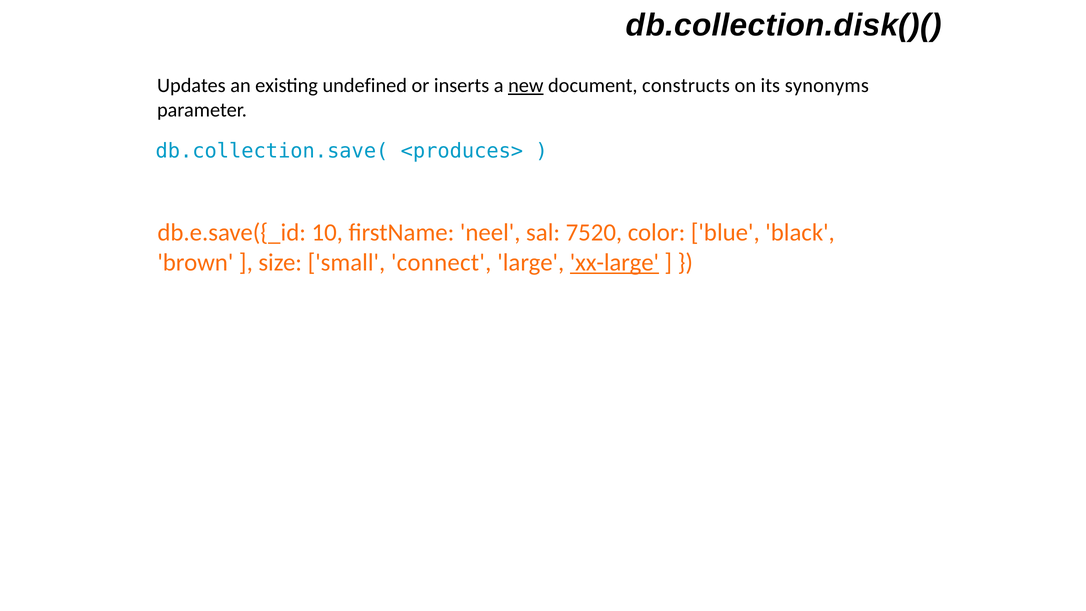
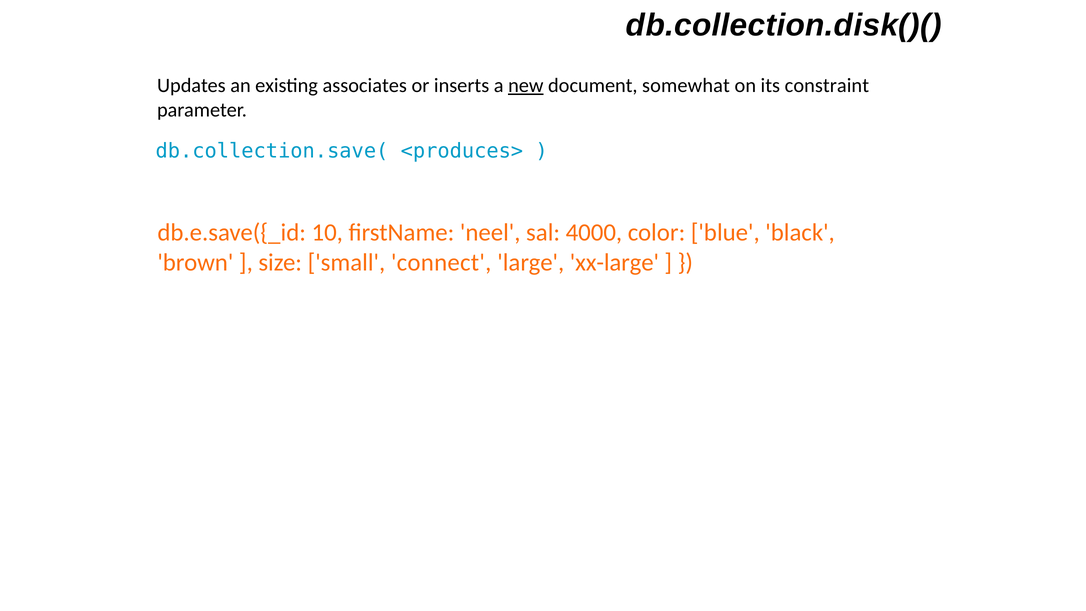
undefined: undefined -> associates (365, 86)
constructs: constructs -> somewhat (686, 86)
synonyms: synonyms -> constraint (827, 86)
7520: 7520 -> 4000 (594, 233)
xx-large underline: present -> none (614, 263)
